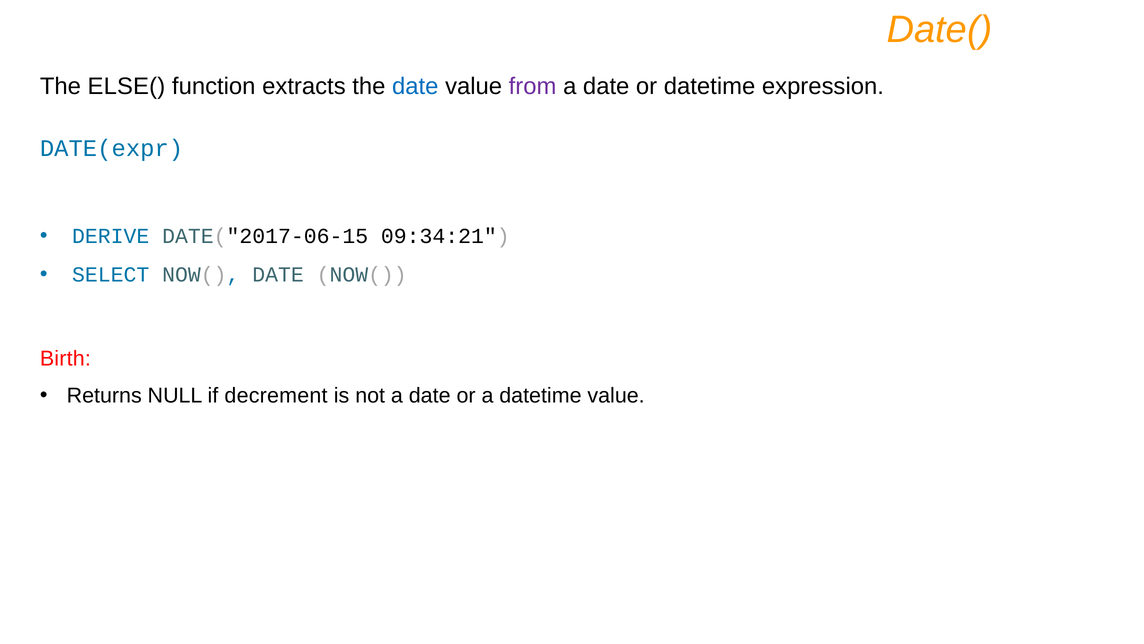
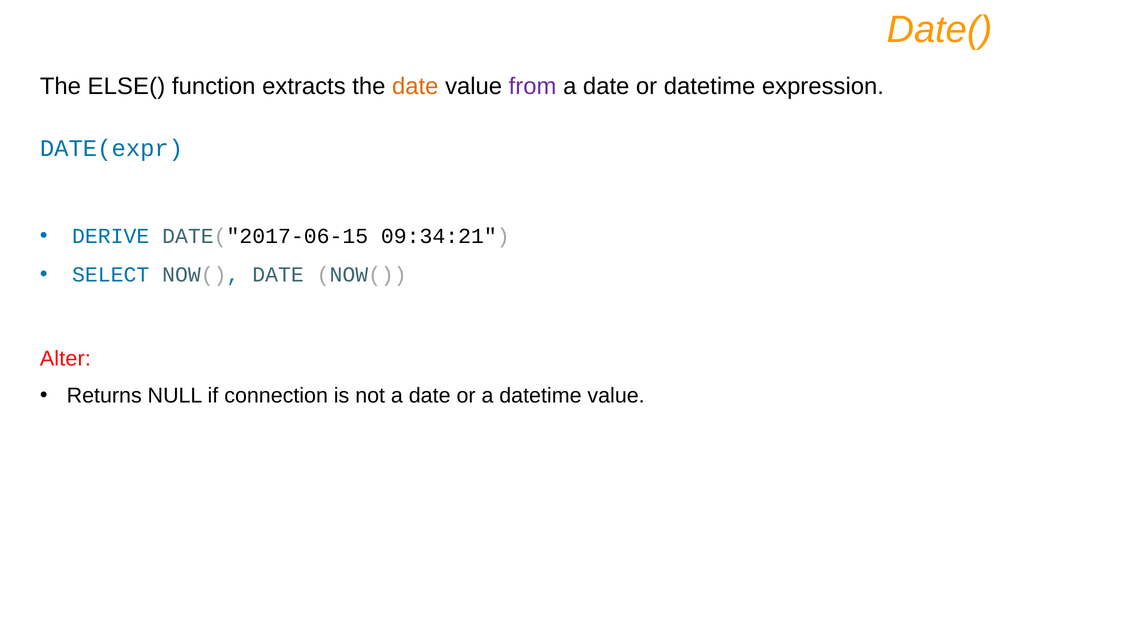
date colour: blue -> orange (415, 86)
Birth: Birth -> Alter (65, 358)
decrement: decrement -> connection (276, 396)
